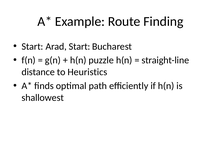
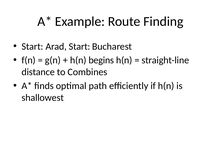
puzzle: puzzle -> begins (101, 60)
Heuristics: Heuristics -> Combines (87, 72)
